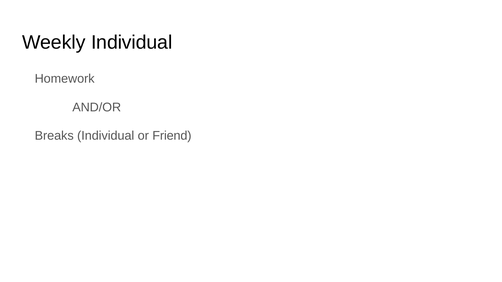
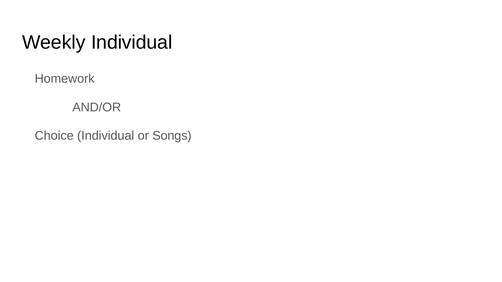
Breaks: Breaks -> Choice (54, 136)
Friend: Friend -> Songs (172, 136)
